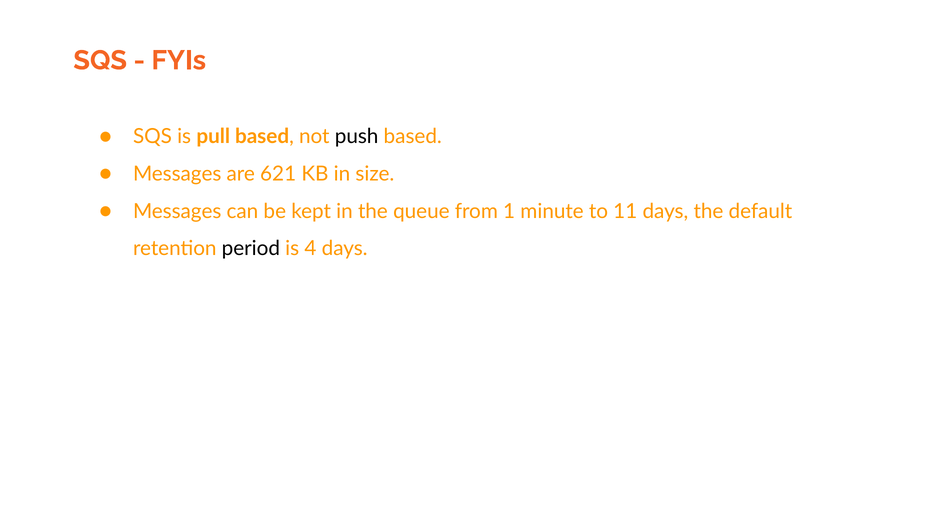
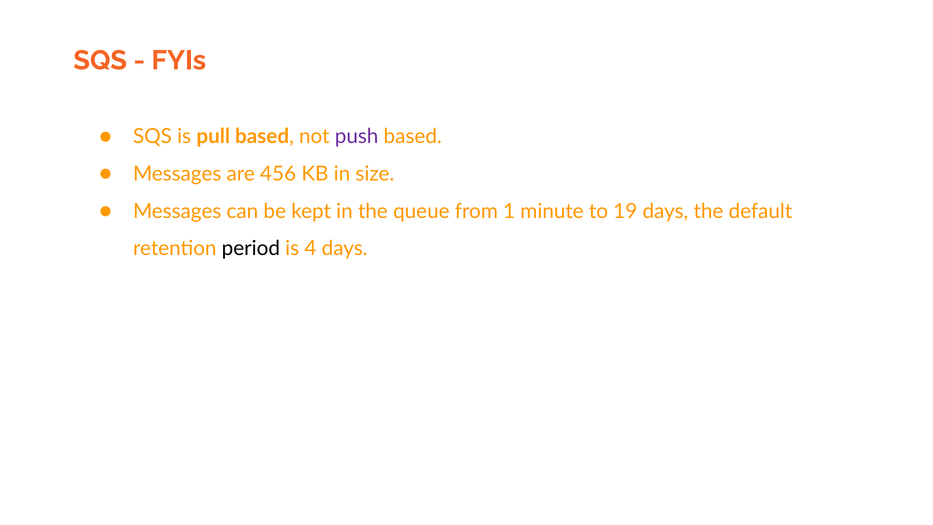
push colour: black -> purple (357, 137)
621: 621 -> 456 (278, 174)
11: 11 -> 19 (625, 211)
